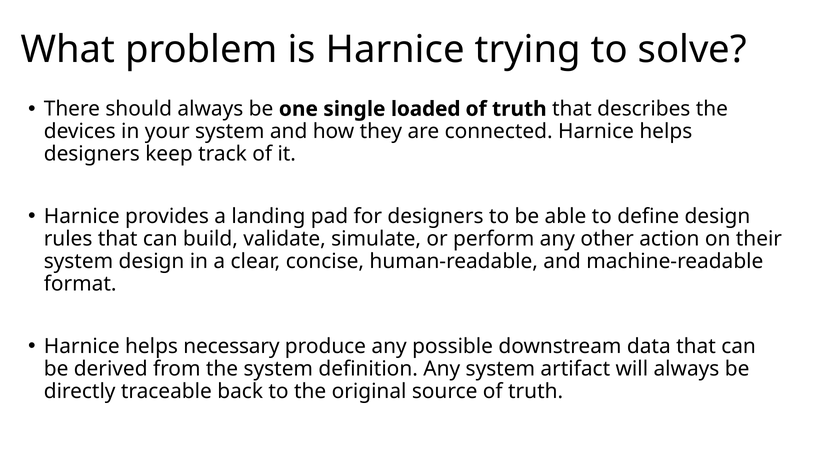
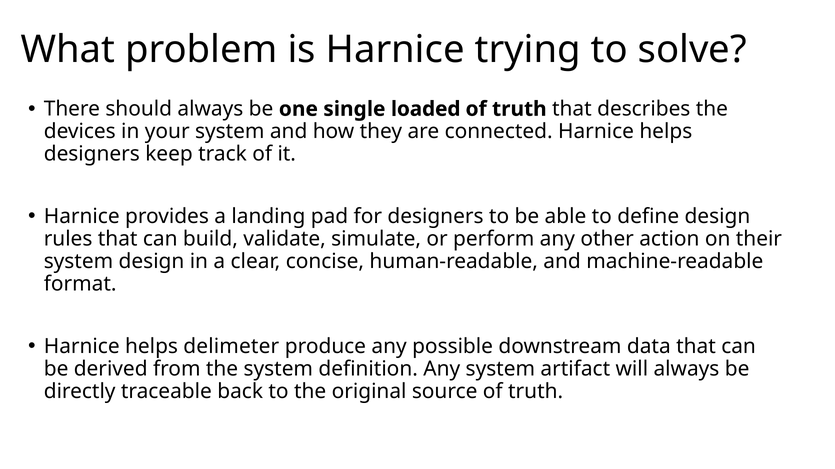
necessary: necessary -> delimeter (231, 347)
